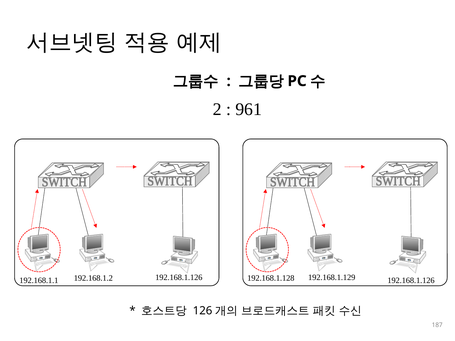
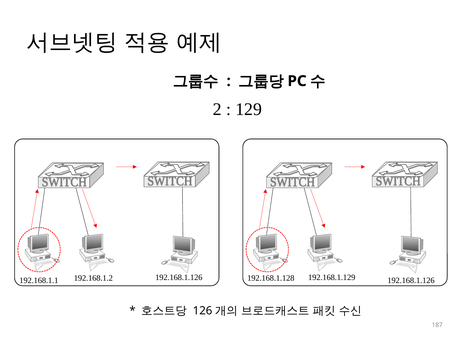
961: 961 -> 129 (249, 110)
